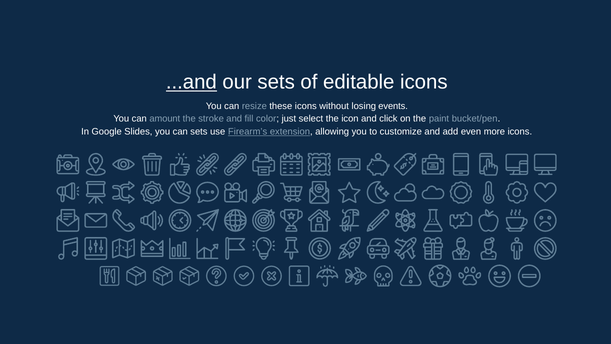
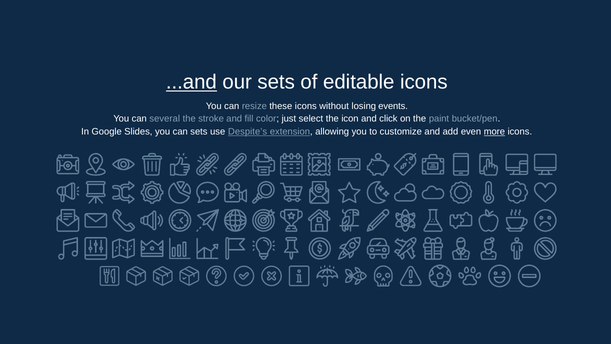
amount: amount -> several (165, 119)
Firearm’s: Firearm’s -> Despite’s (248, 132)
more underline: none -> present (494, 132)
